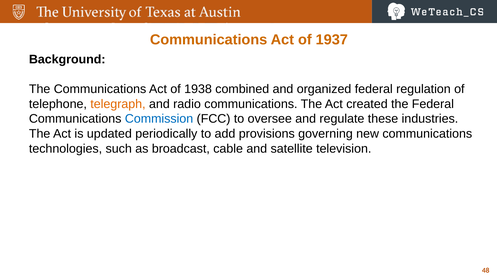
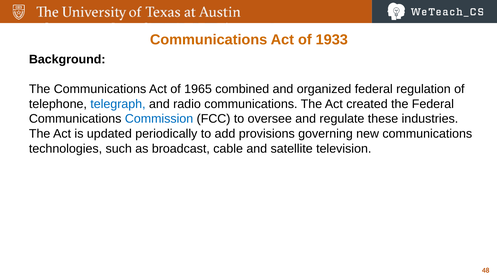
1937: 1937 -> 1933 (332, 40)
1938: 1938 -> 1965 (198, 89)
telegraph colour: orange -> blue (118, 104)
